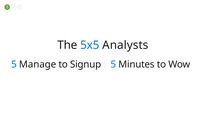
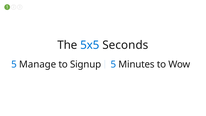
Analysts: Analysts -> Seconds (125, 45)
